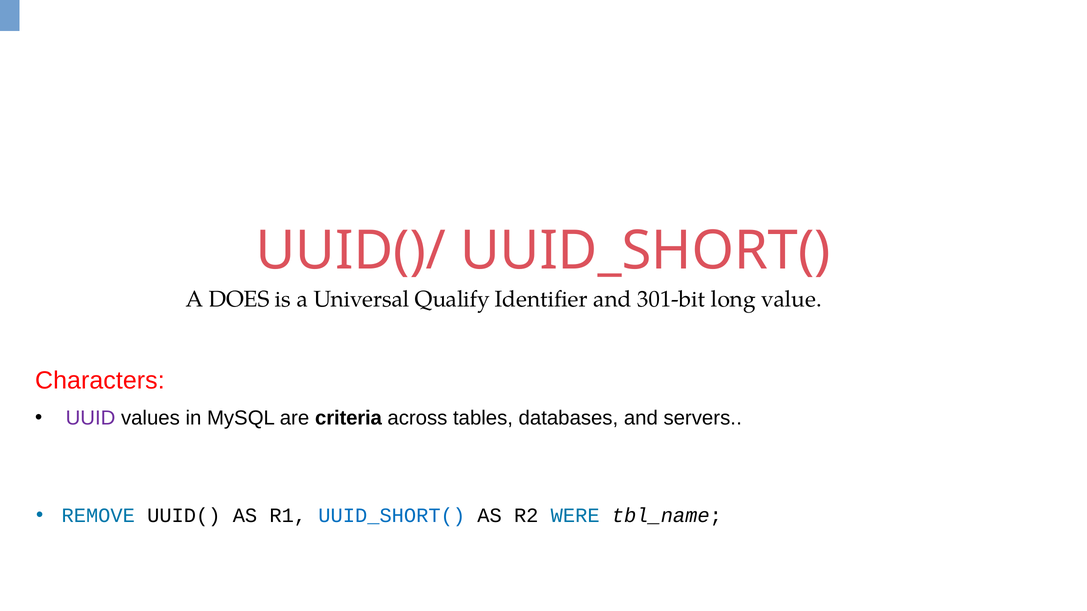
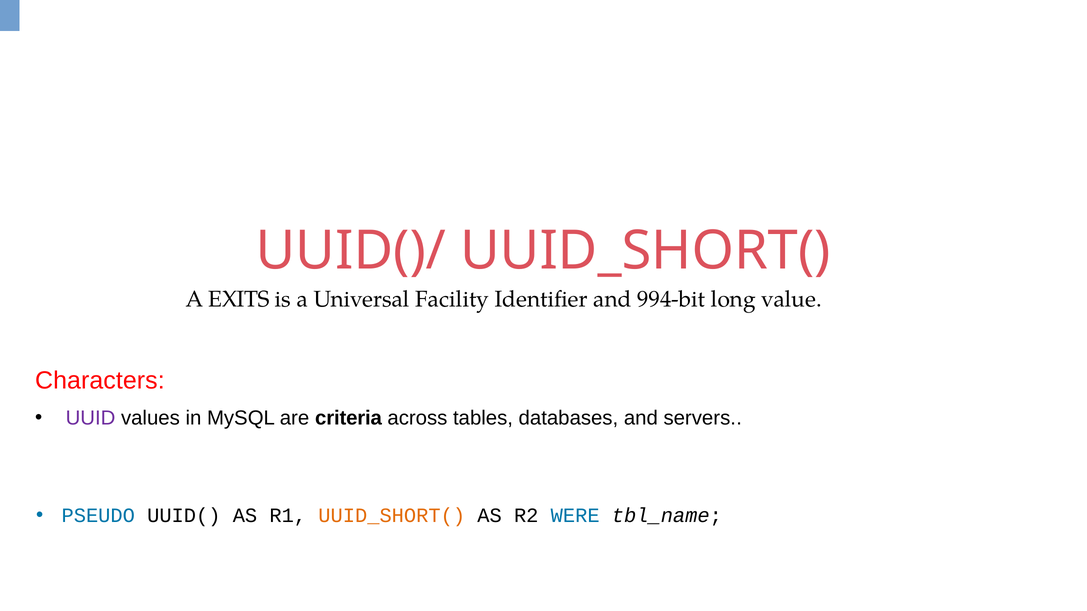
DOES: DOES -> EXITS (239, 300)
Qualify: Qualify -> Facility (452, 300)
301-bit: 301-bit -> 994-bit (671, 300)
REMOVE: REMOVE -> PSEUDO (98, 516)
UUID_SHORT( colour: blue -> orange (392, 516)
